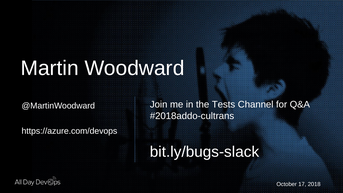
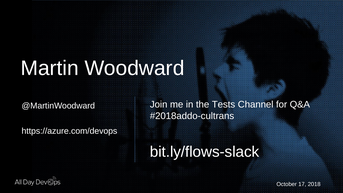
bit.ly/bugs-slack: bit.ly/bugs-slack -> bit.ly/flows-slack (205, 152)
